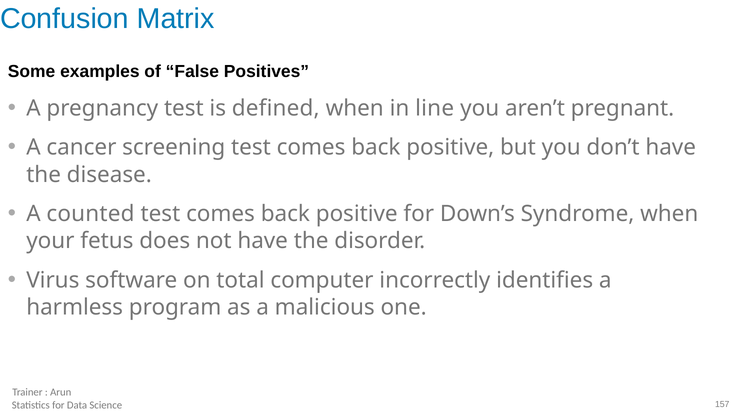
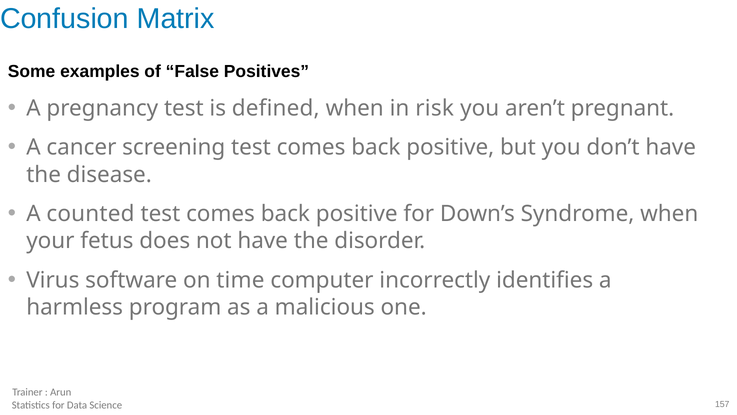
line: line -> risk (435, 108)
total: total -> time (240, 280)
